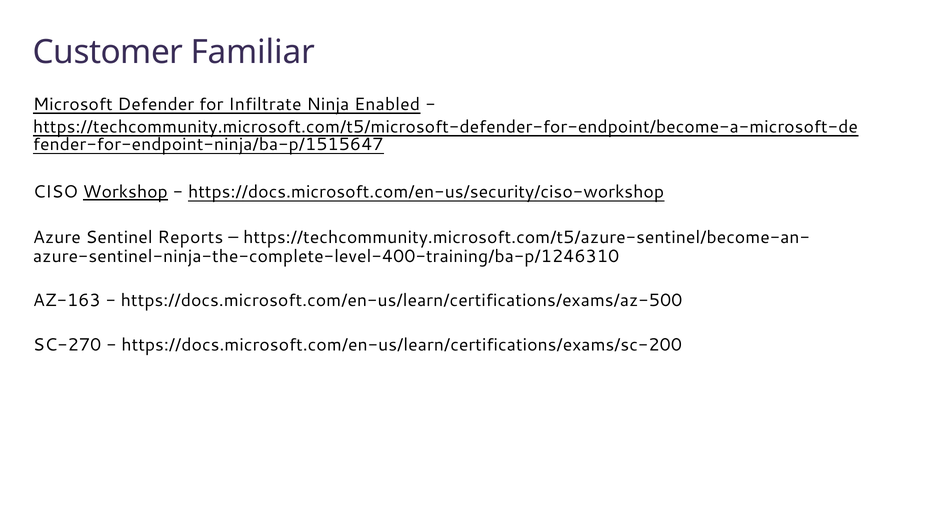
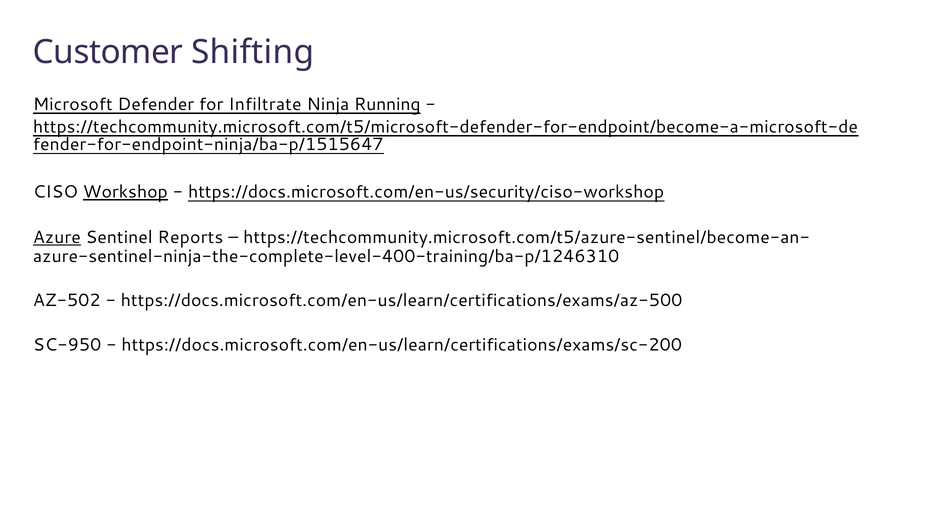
Familiar: Familiar -> Shifting (253, 52)
Enabled: Enabled -> Running (387, 104)
Azure underline: none -> present (57, 237)
AZ-163: AZ-163 -> AZ-502 (67, 300)
SC-270: SC-270 -> SC-950 (67, 344)
